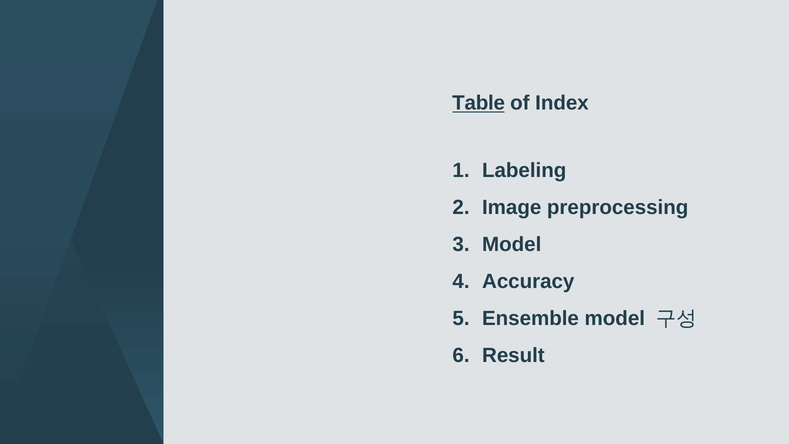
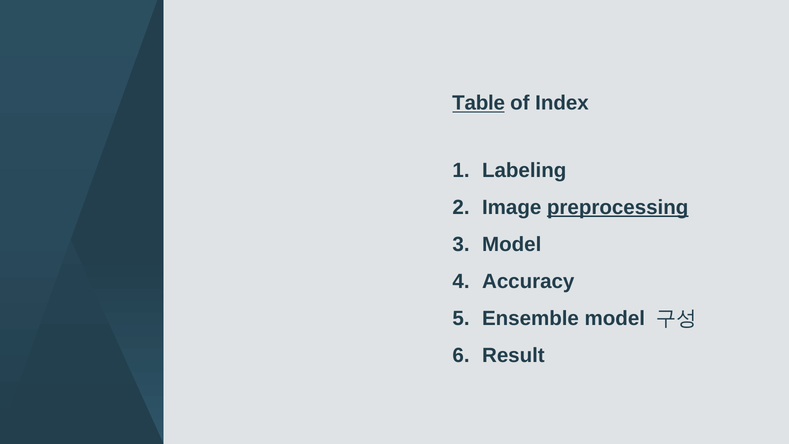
preprocessing underline: none -> present (618, 207)
